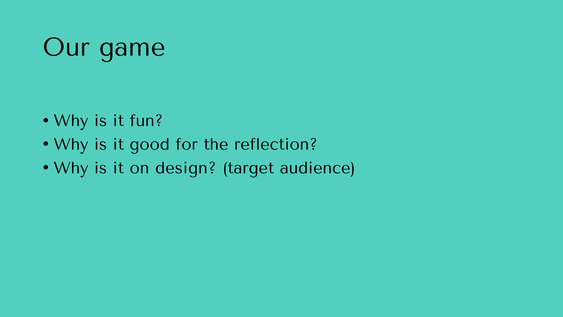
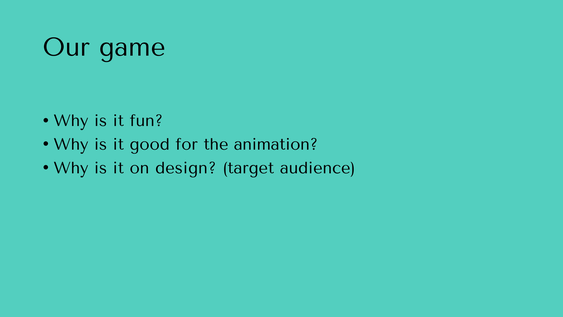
reflection: reflection -> animation (276, 144)
